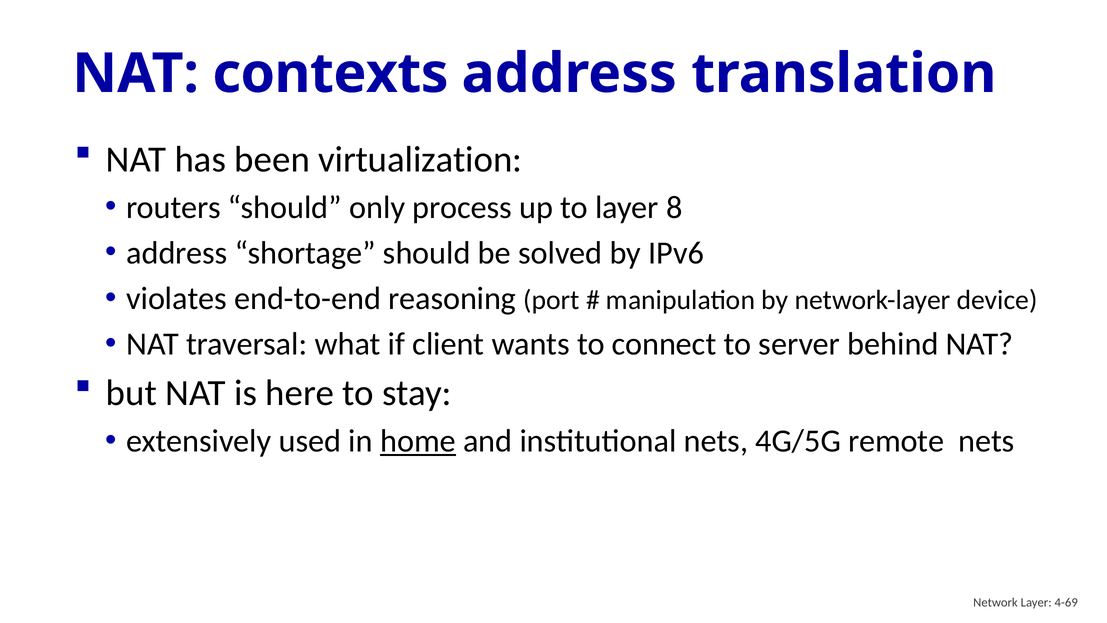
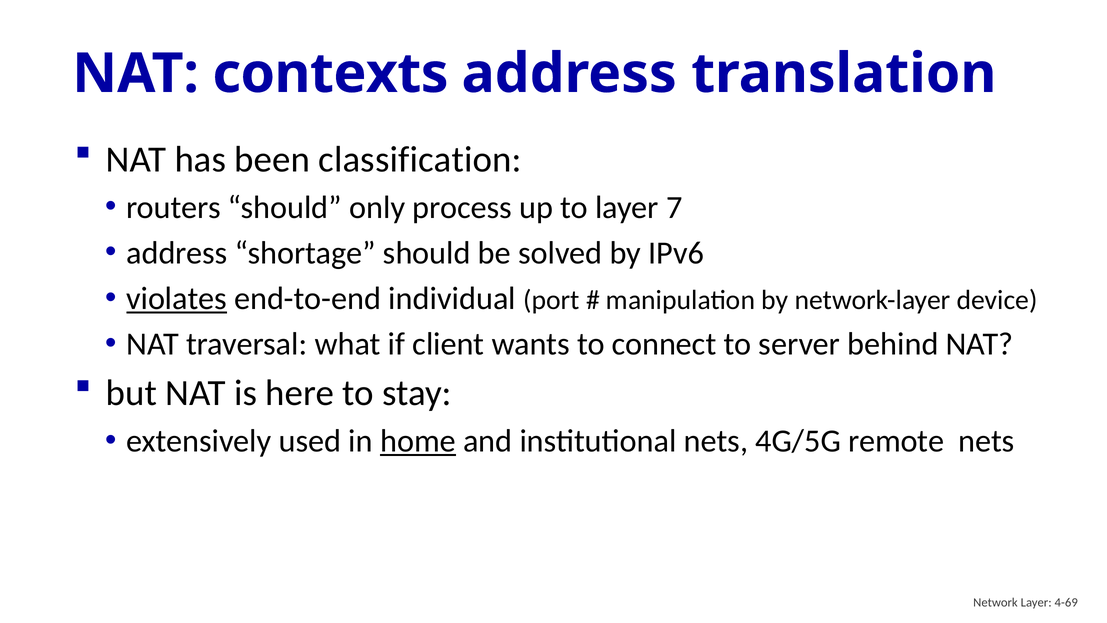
virtualization: virtualization -> classification (420, 159)
8: 8 -> 7 (674, 207)
violates underline: none -> present (177, 299)
reasoning: reasoning -> individual (452, 299)
